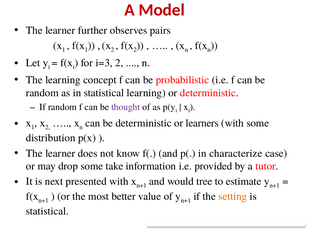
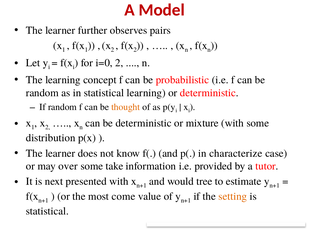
i=3: i=3 -> i=0 (104, 63)
thought colour: purple -> orange (126, 107)
learners: learners -> mixture (202, 123)
drop: drop -> over (68, 166)
better: better -> come (124, 196)
